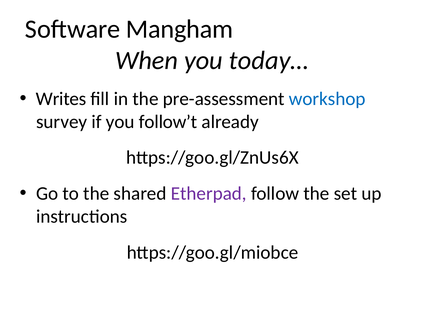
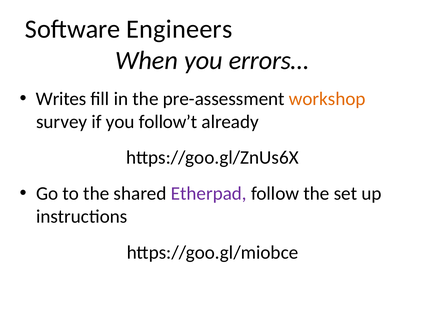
Mangham: Mangham -> Engineers (179, 29)
today…: today… -> errors… (269, 61)
workshop colour: blue -> orange (327, 99)
